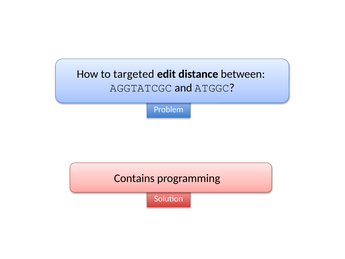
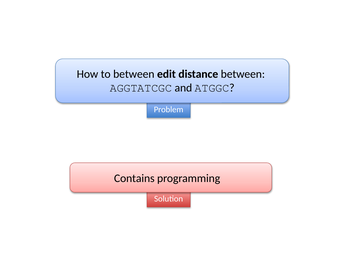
to targeted: targeted -> between (134, 74)
